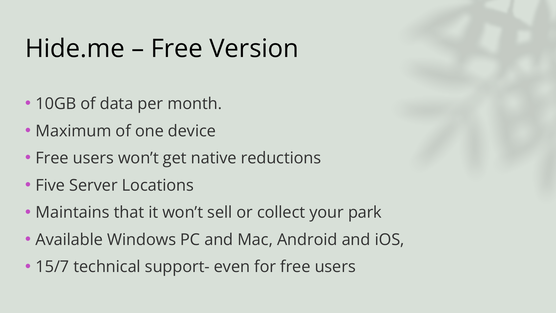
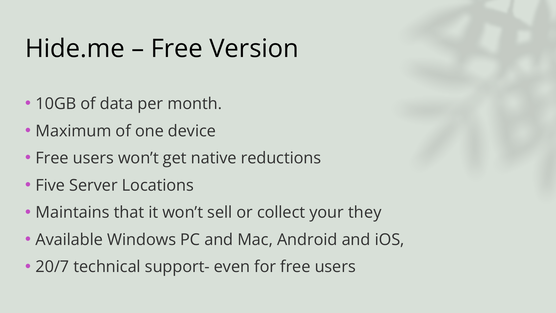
park: park -> they (365, 212)
15/7: 15/7 -> 20/7 (52, 267)
